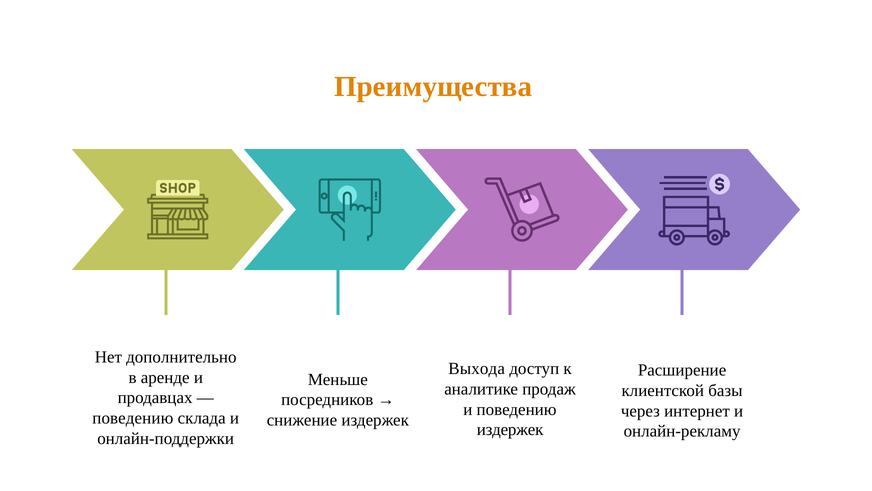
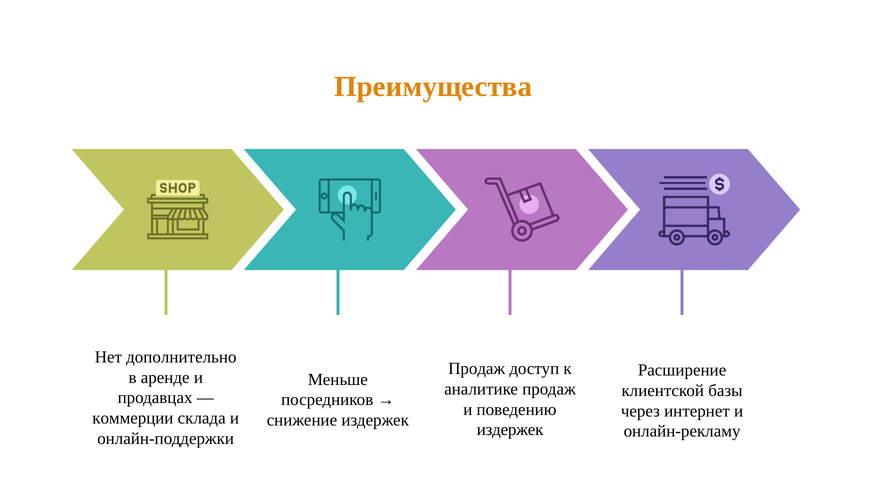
Выхода: Выхода -> Продаж (477, 368)
поведению: поведению -> коммерции (133, 418)
